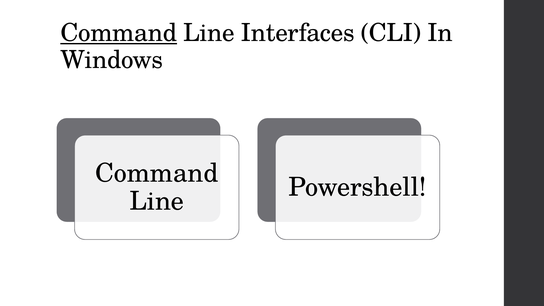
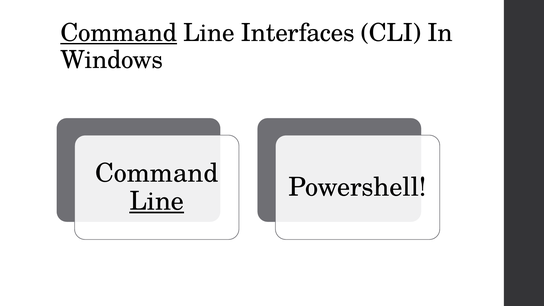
Line underline: none -> present (157, 201)
